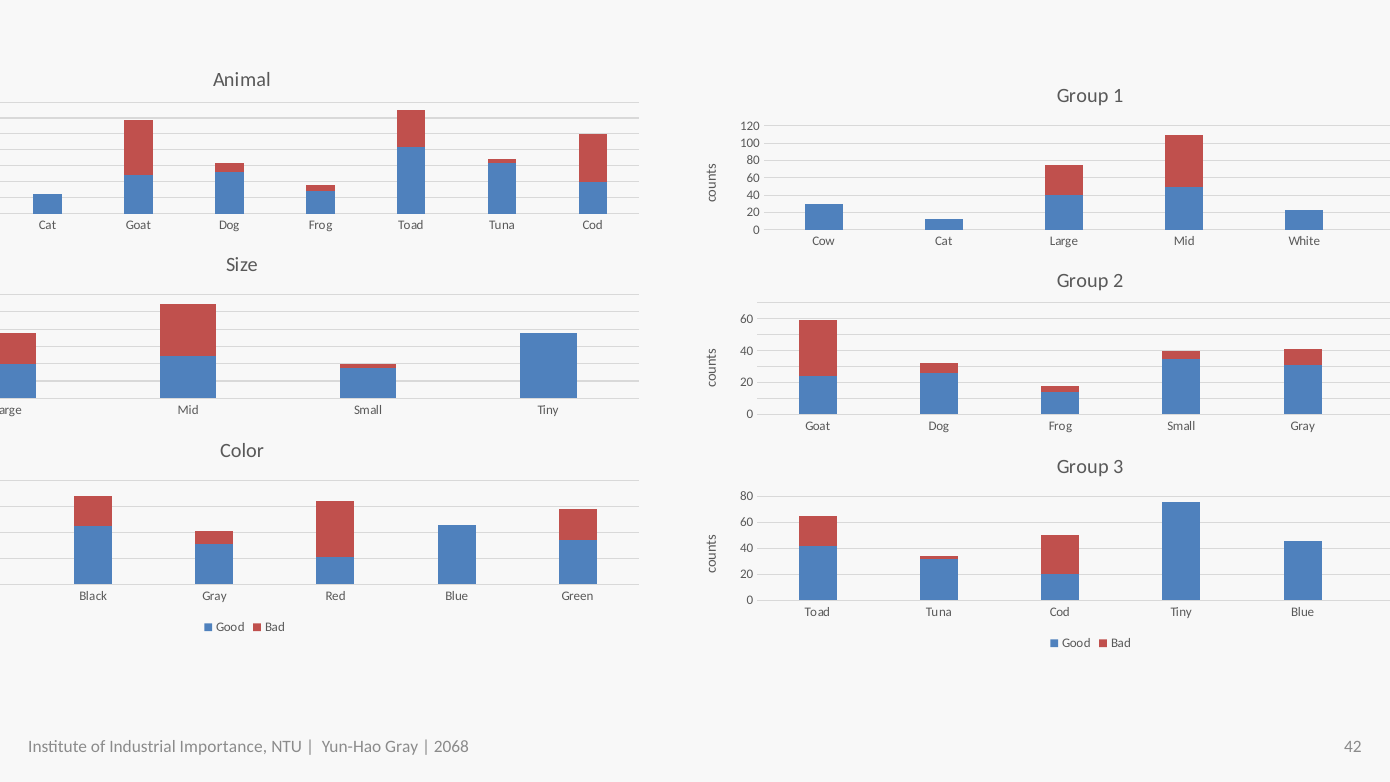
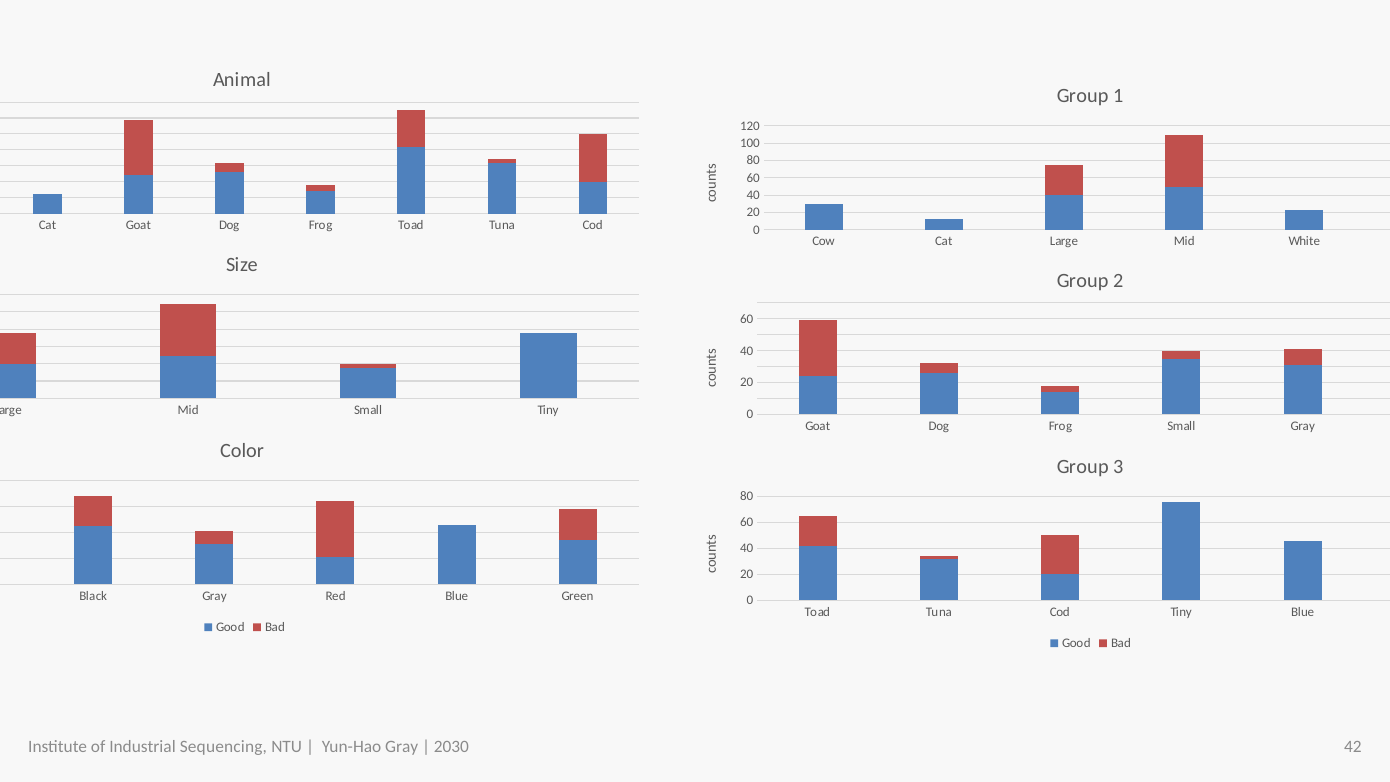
Importance: Importance -> Sequencing (223, 747)
2068: 2068 -> 2030 (451, 747)
